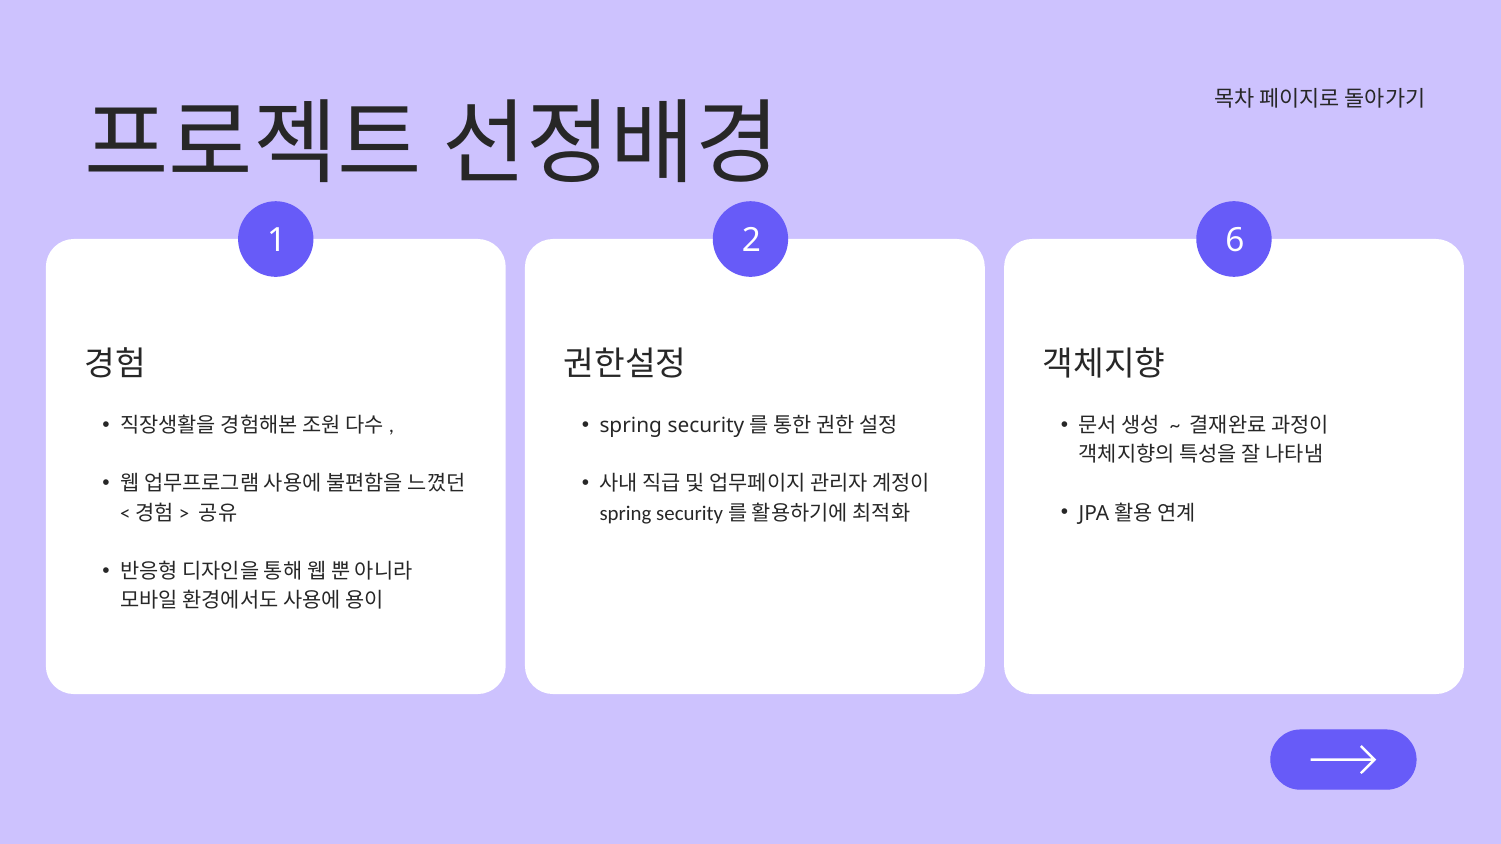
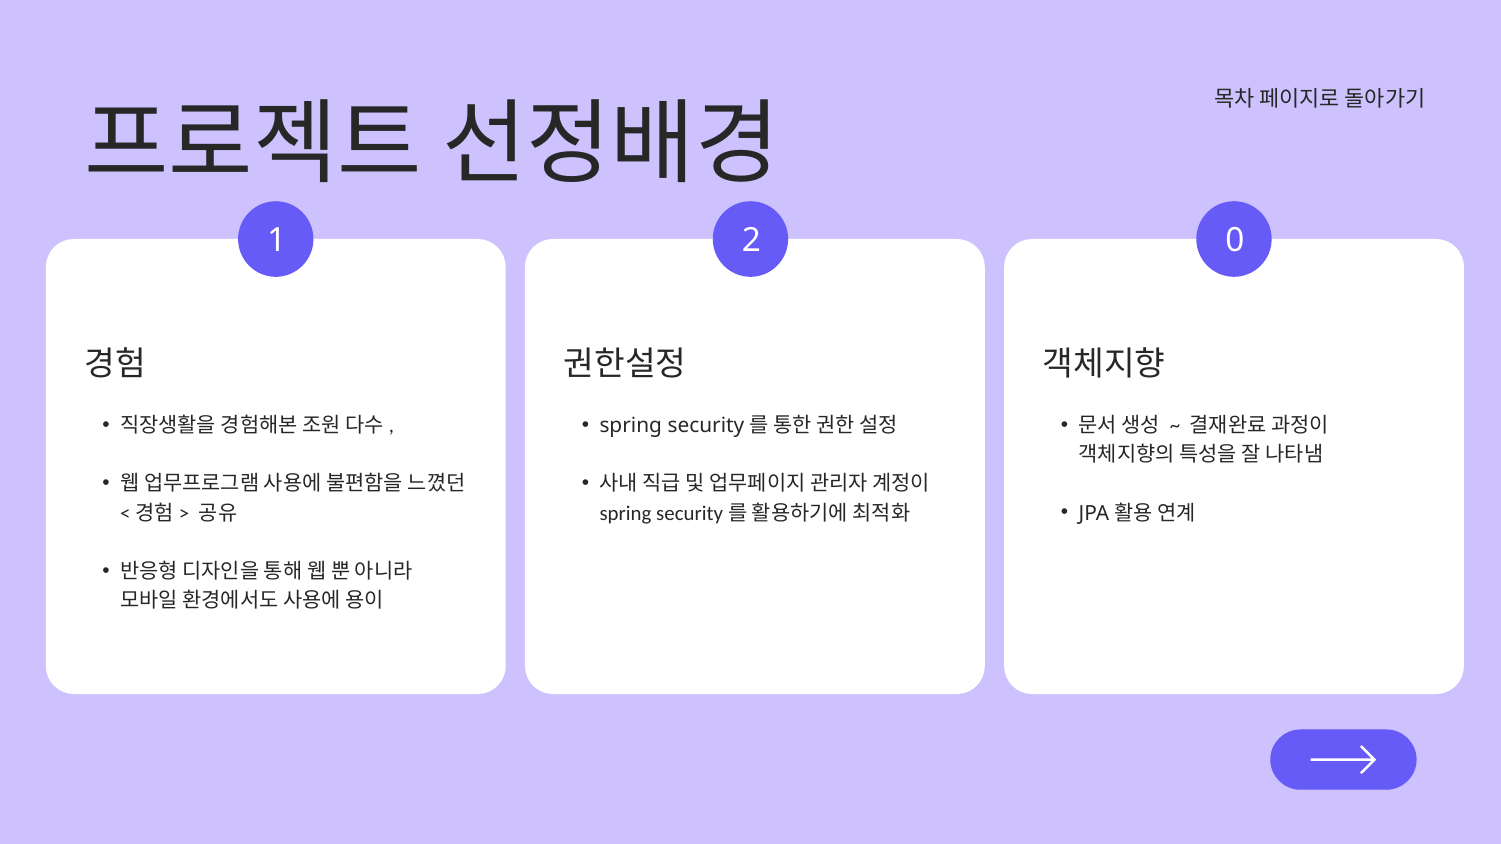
6: 6 -> 0 (1235, 241)
